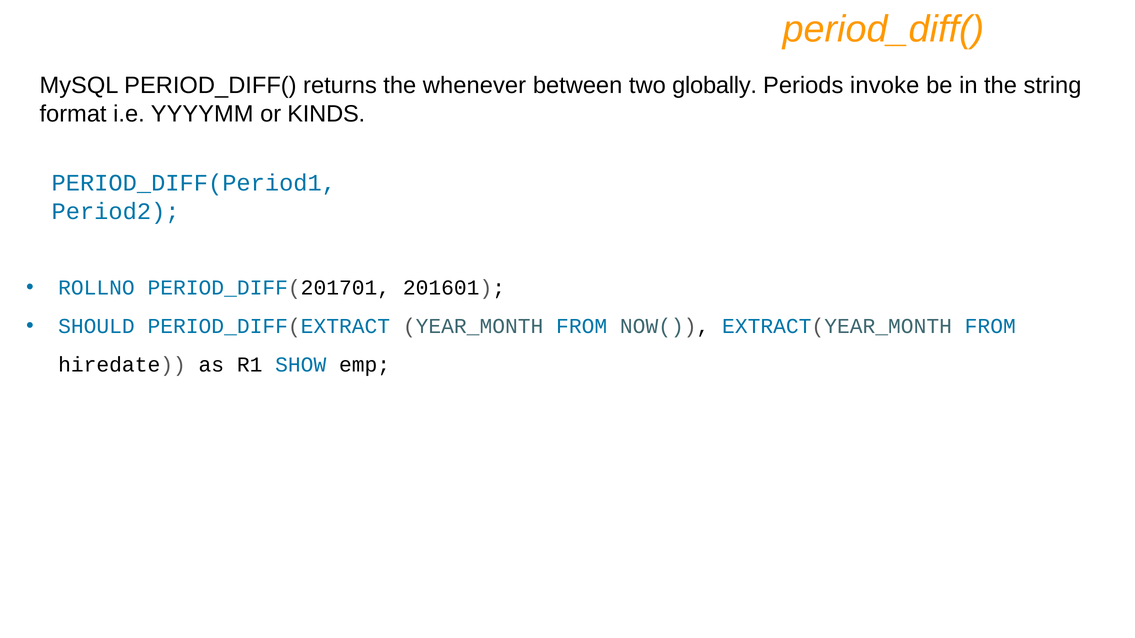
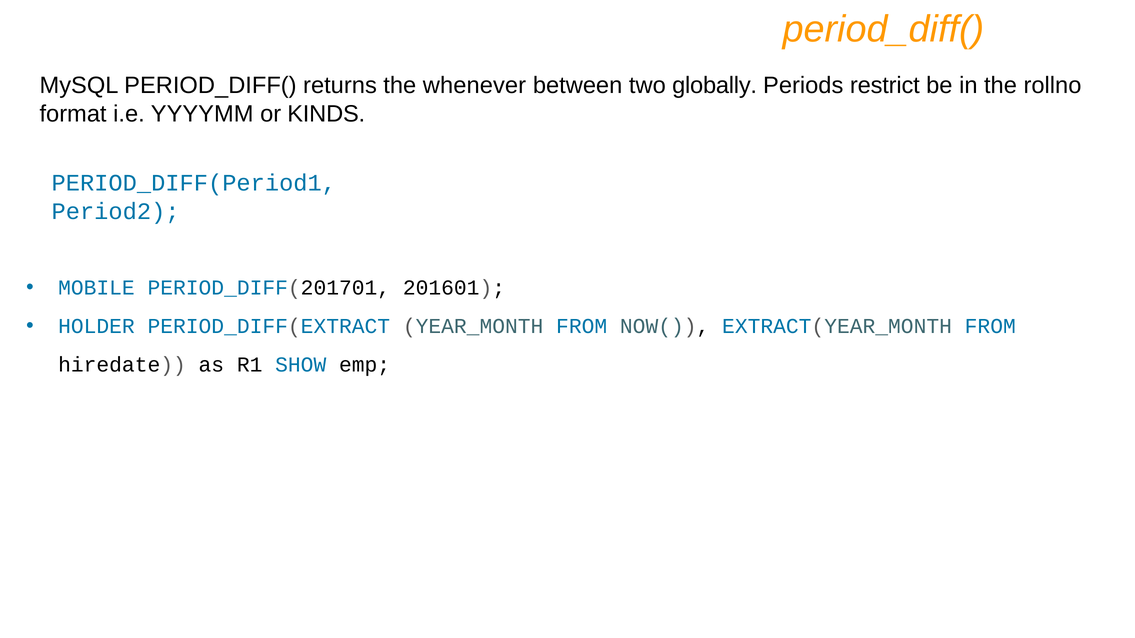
invoke: invoke -> restrict (885, 85)
string: string -> rollno (1053, 85)
ROLLNO: ROLLNO -> MOBILE (96, 288)
SHOULD: SHOULD -> HOLDER (96, 326)
